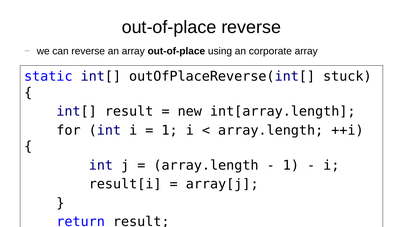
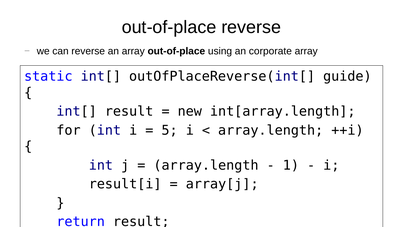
stuck: stuck -> guide (347, 76)
1: 1 -> 5 (170, 130)
